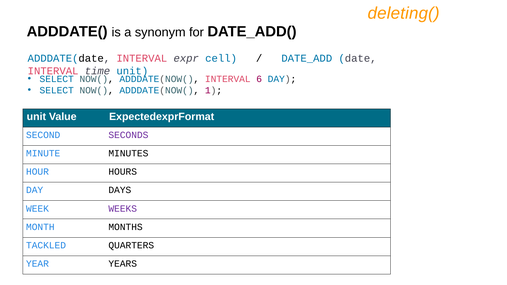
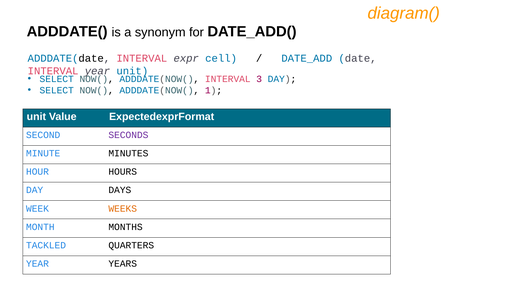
deleting(: deleting( -> diagram( (404, 13)
time: time -> year (97, 71)
6: 6 -> 3 (259, 79)
WEEKS colour: purple -> orange (123, 209)
